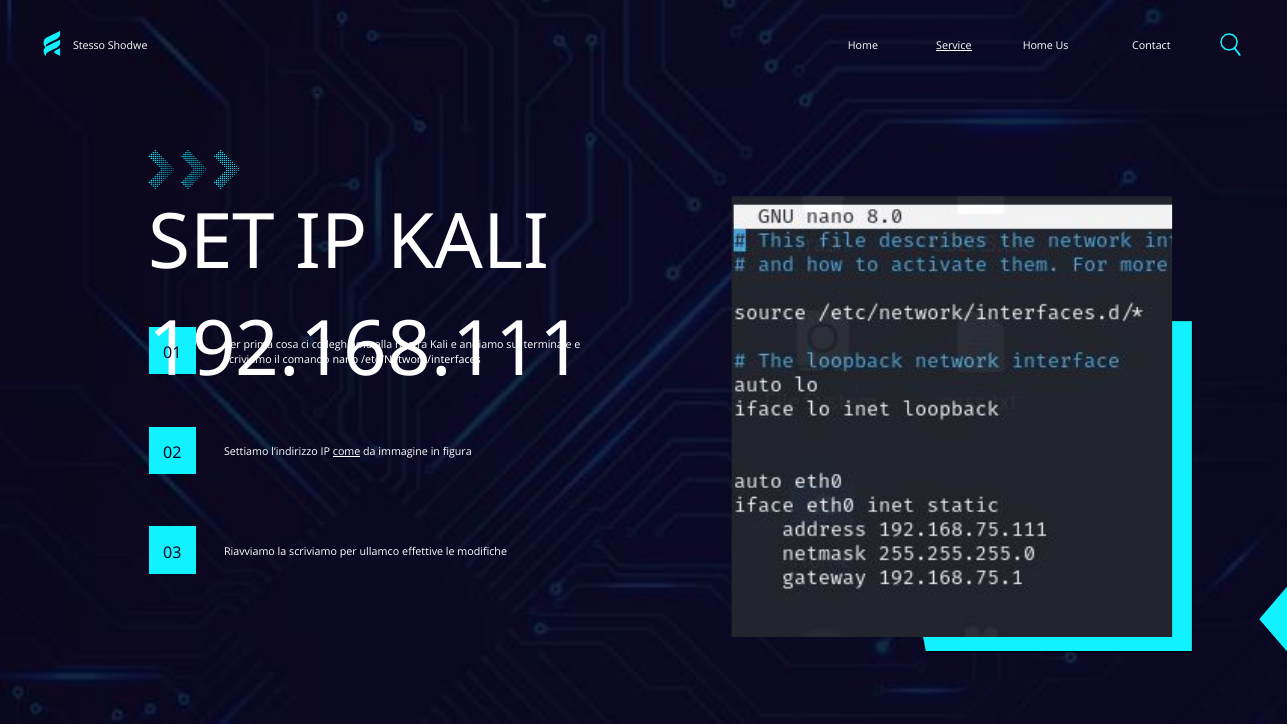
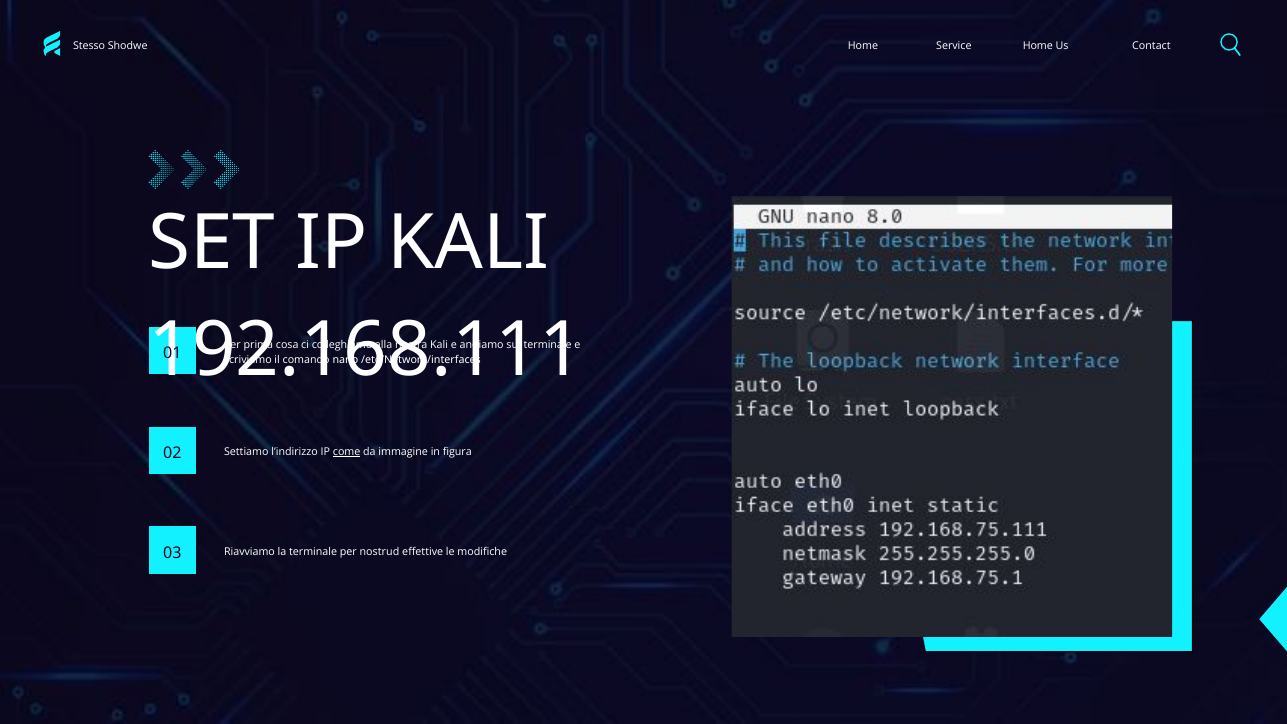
Service underline: present -> none (954, 46)
la scriviamo: scriviamo -> terminale (313, 552)
ullamco: ullamco -> nostrud (379, 552)
